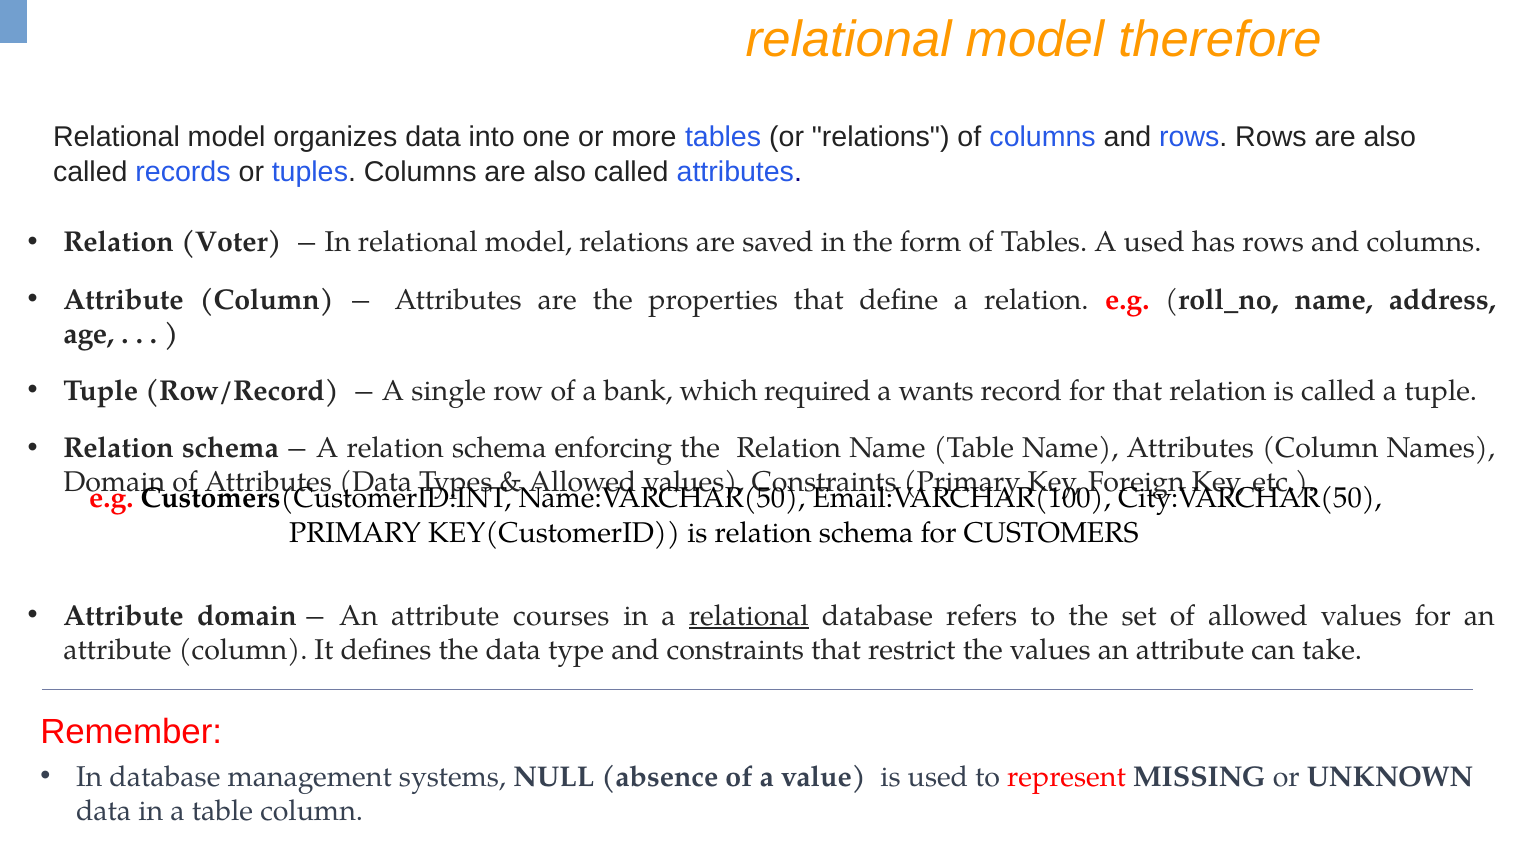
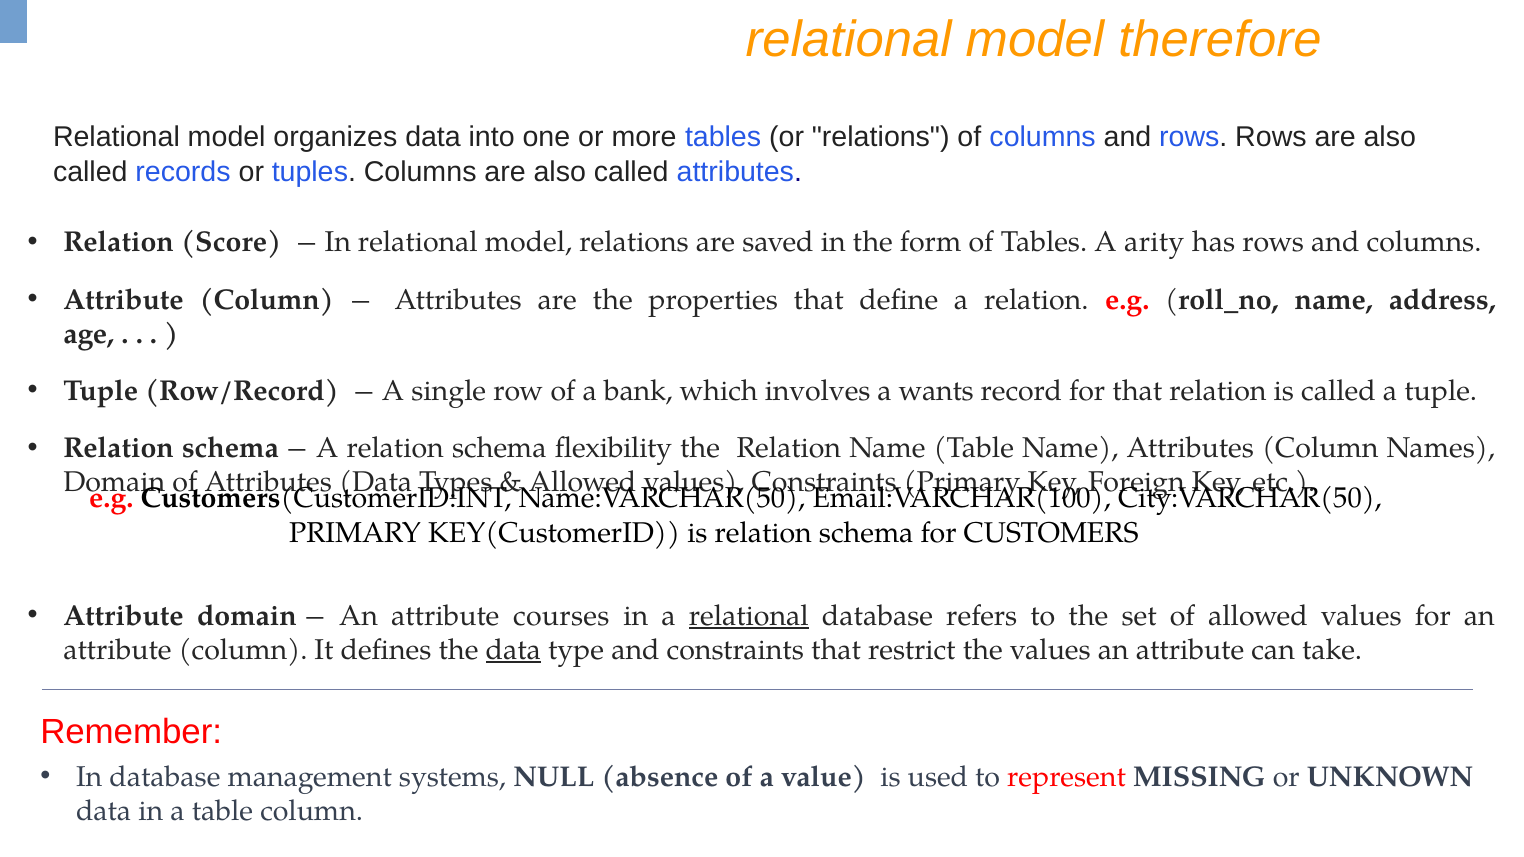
Voter: Voter -> Score (231, 243)
A used: used -> arity (1154, 243)
required: required -> involves (818, 391)
enforcing: enforcing -> flexibility (613, 448)
data underline: none -> present (513, 650)
